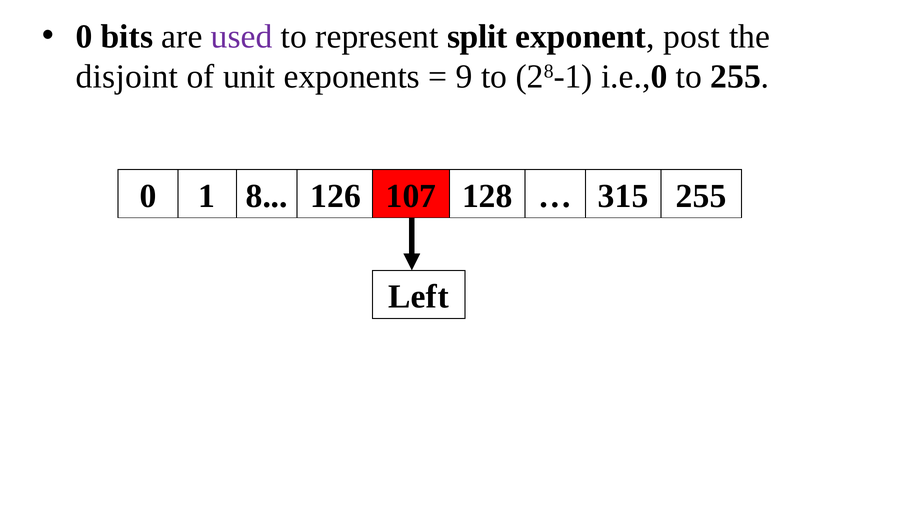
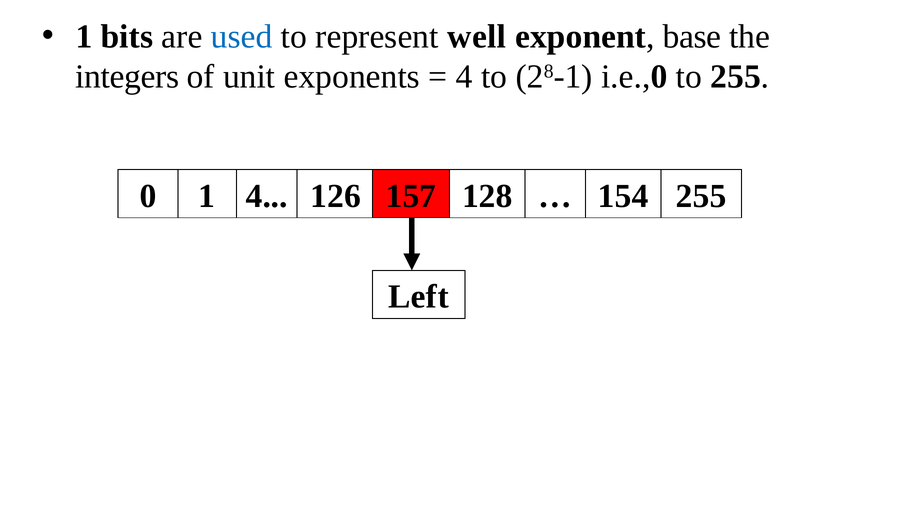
0: 0 -> 1 (84, 36)
used colour: purple -> blue (242, 36)
split: split -> well (477, 36)
post: post -> base (692, 36)
disjoint: disjoint -> integers (127, 77)
9: 9 -> 4 (464, 77)
1 8: 8 -> 4 (267, 196)
107: 107 -> 157 (411, 196)
315: 315 -> 154 (623, 196)
